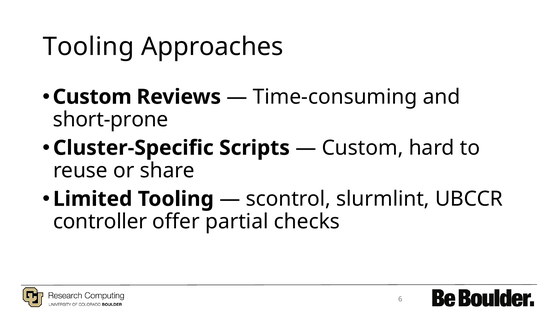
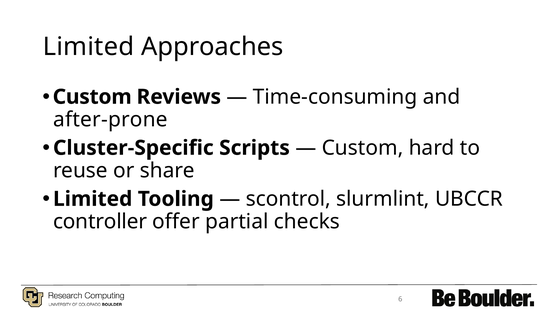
Tooling: Tooling -> Limited (88, 47)
short-prone: short-prone -> after-prone (110, 119)
